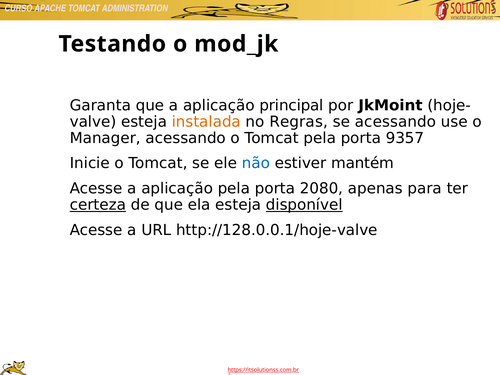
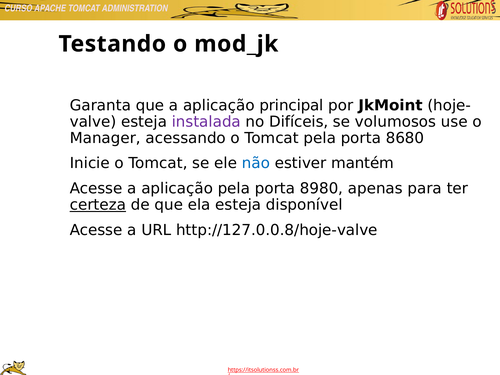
instalada colour: orange -> purple (206, 122)
Regras: Regras -> Difíceis (299, 122)
se acessando: acessando -> volumosos (396, 122)
9357: 9357 -> 8680 (405, 138)
2080: 2080 -> 8980 (321, 189)
disponível underline: present -> none (304, 205)
http://128.0.0.1/hoje-valve: http://128.0.0.1/hoje-valve -> http://127.0.0.8/hoje-valve (277, 230)
